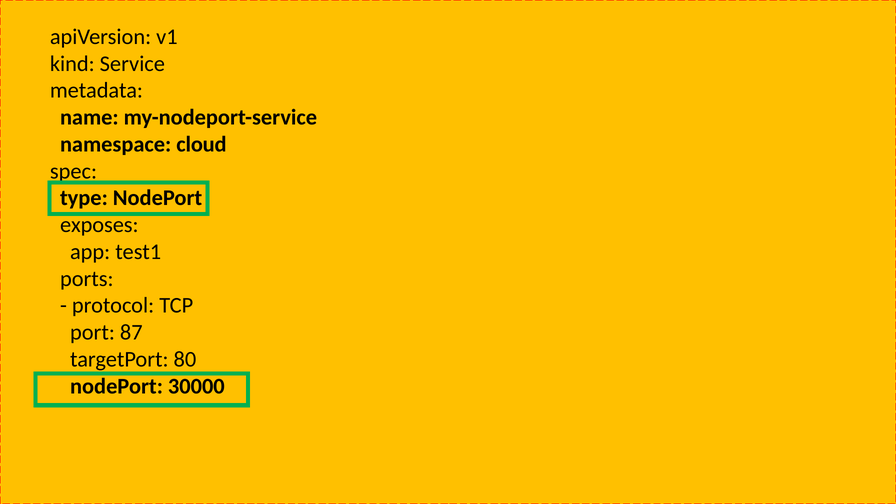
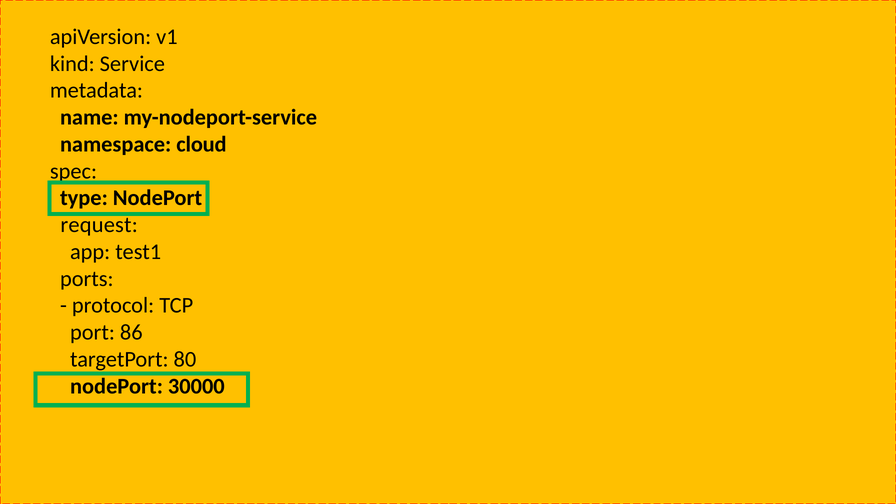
exposes: exposes -> request (99, 225)
87: 87 -> 86 (131, 332)
